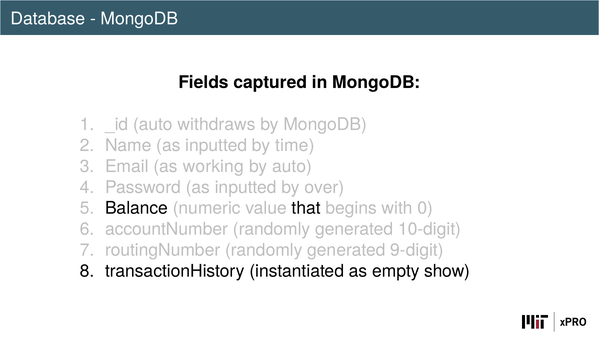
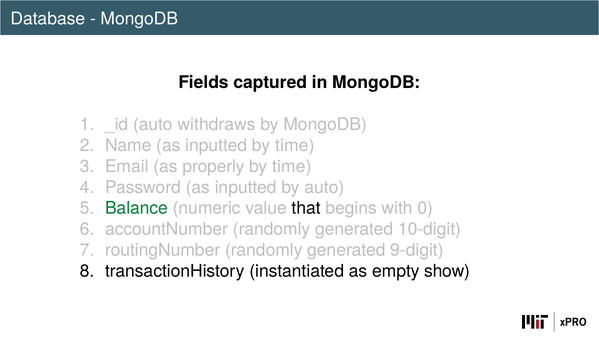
working: working -> properly (213, 166)
auto: auto -> time (292, 166)
by over: over -> auto (324, 187)
Balance colour: black -> green (137, 208)
